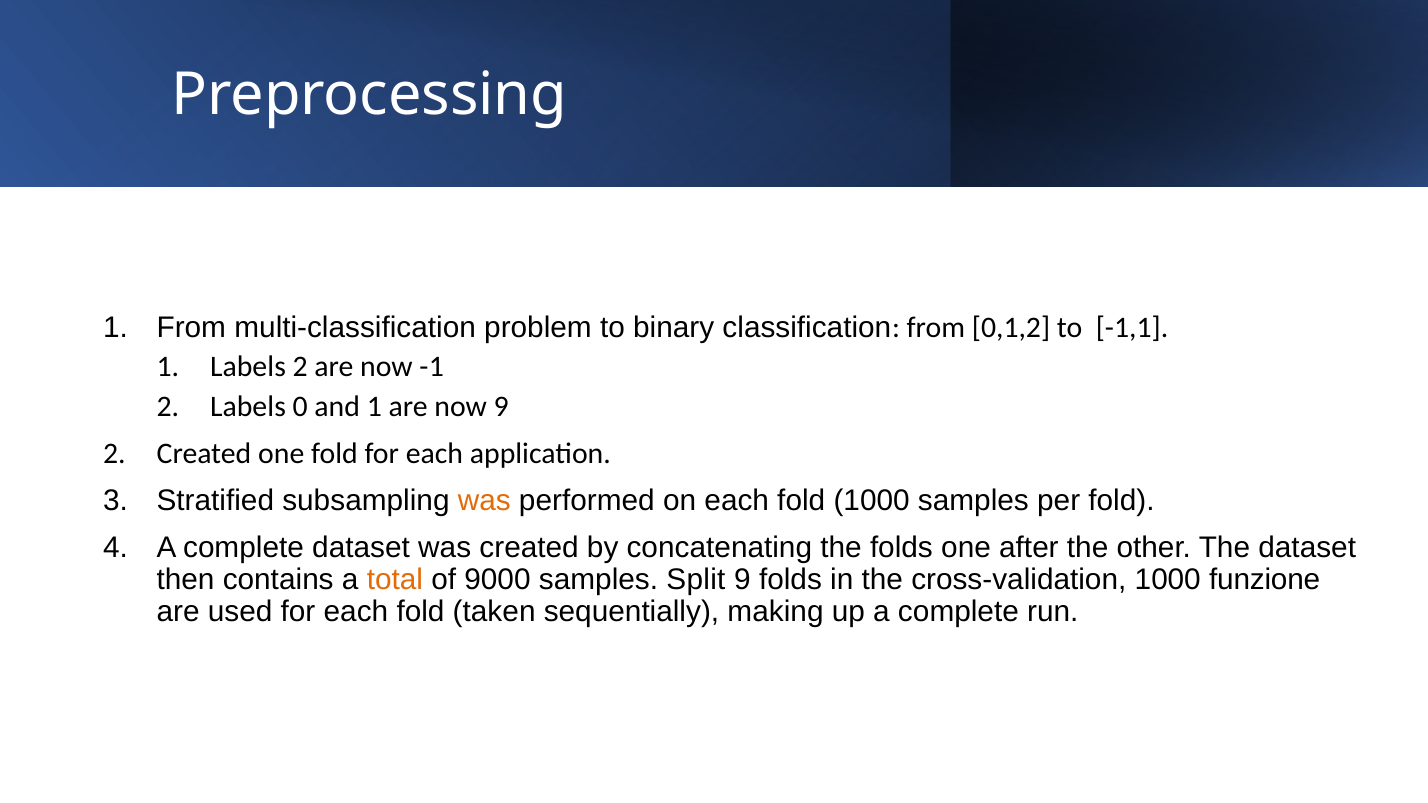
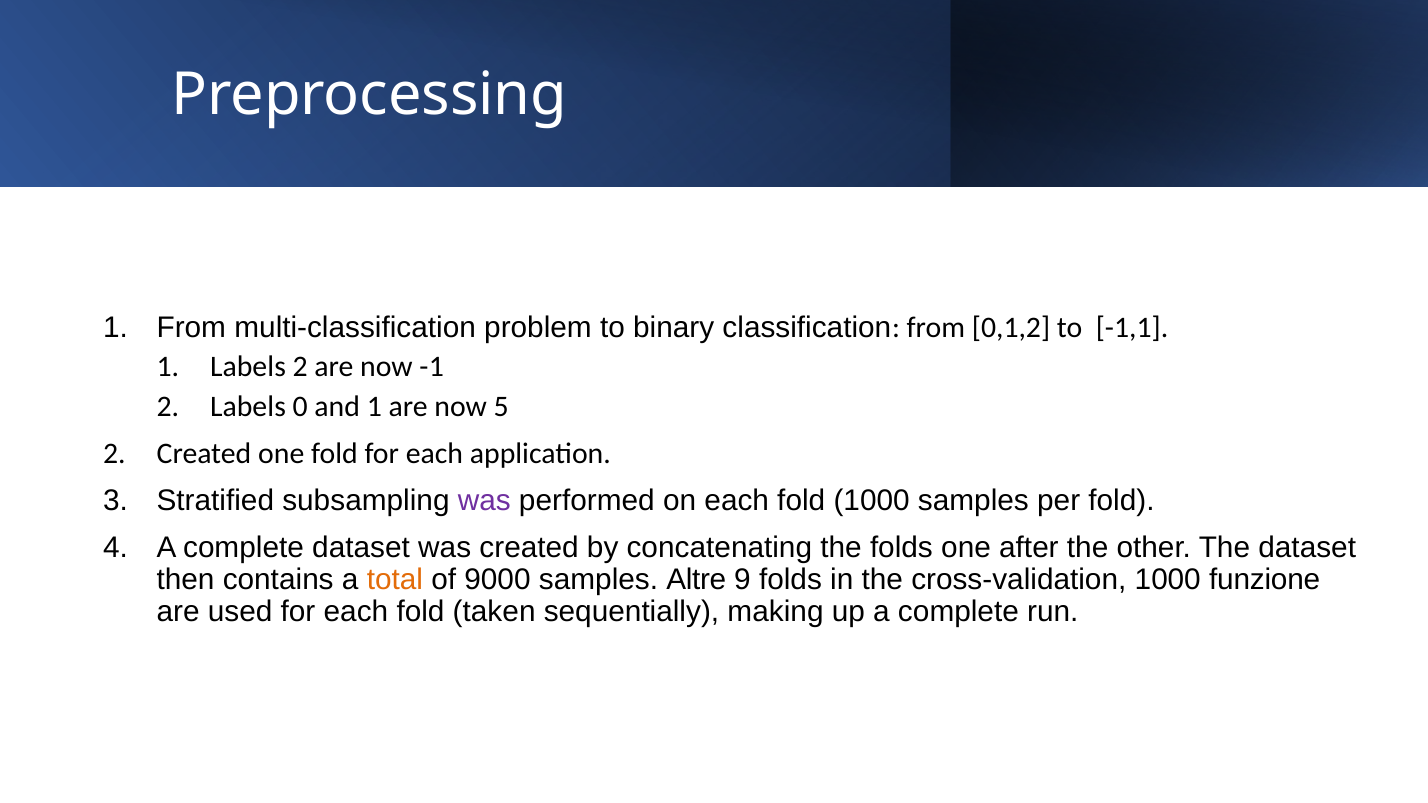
now 9: 9 -> 5 (501, 407)
was colour: orange -> purple (484, 501)
Split: Split -> Altre (696, 580)
